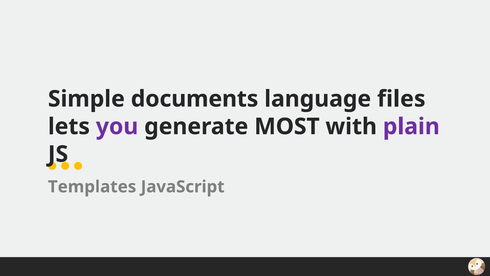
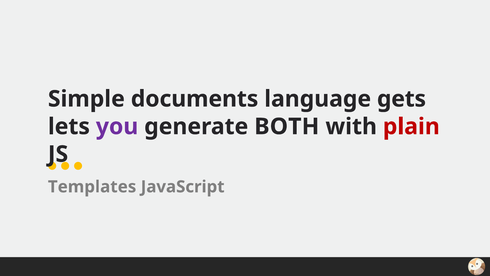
files: files -> gets (401, 99)
MOST: MOST -> BOTH (287, 126)
plain colour: purple -> red (411, 126)
